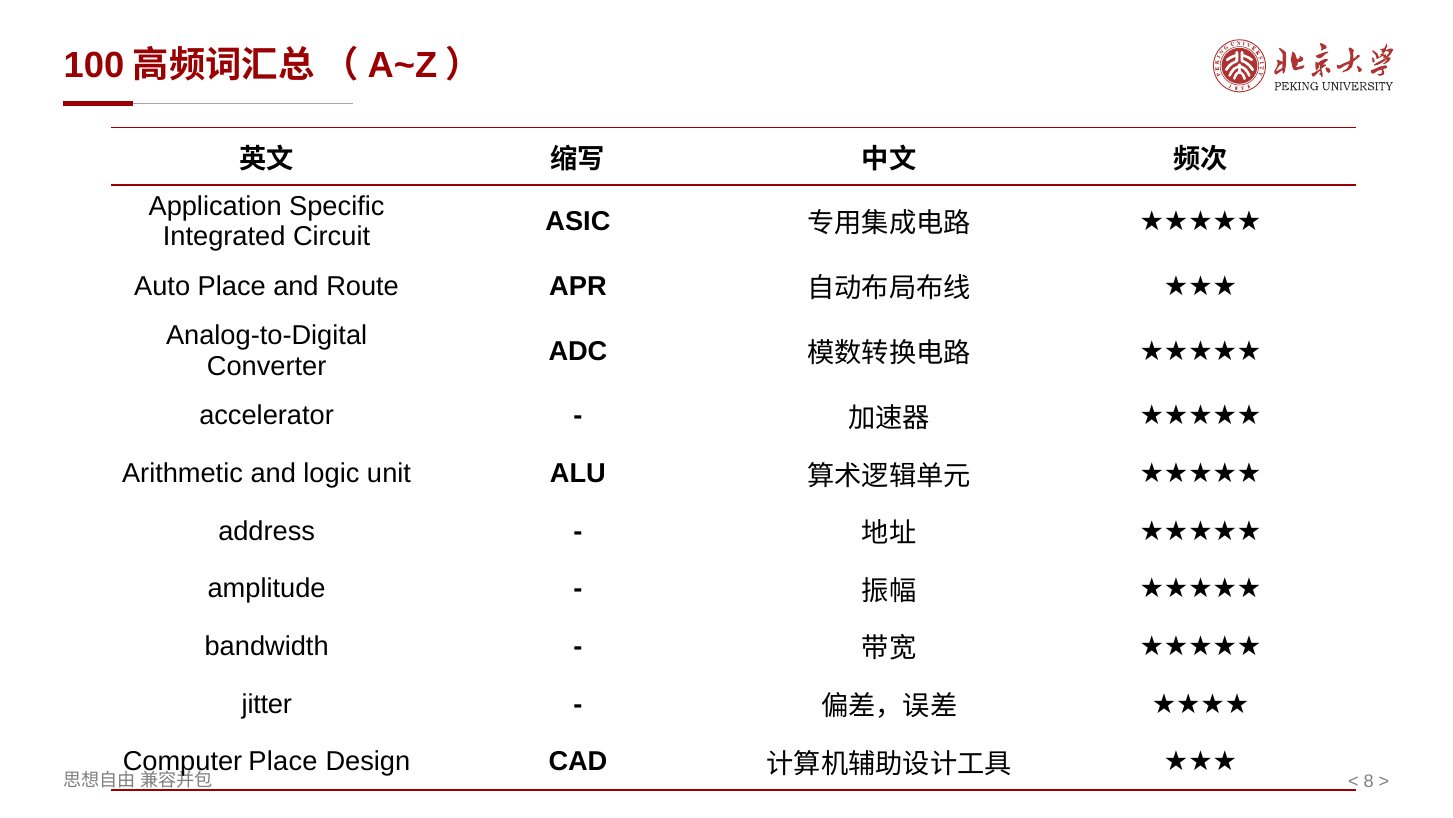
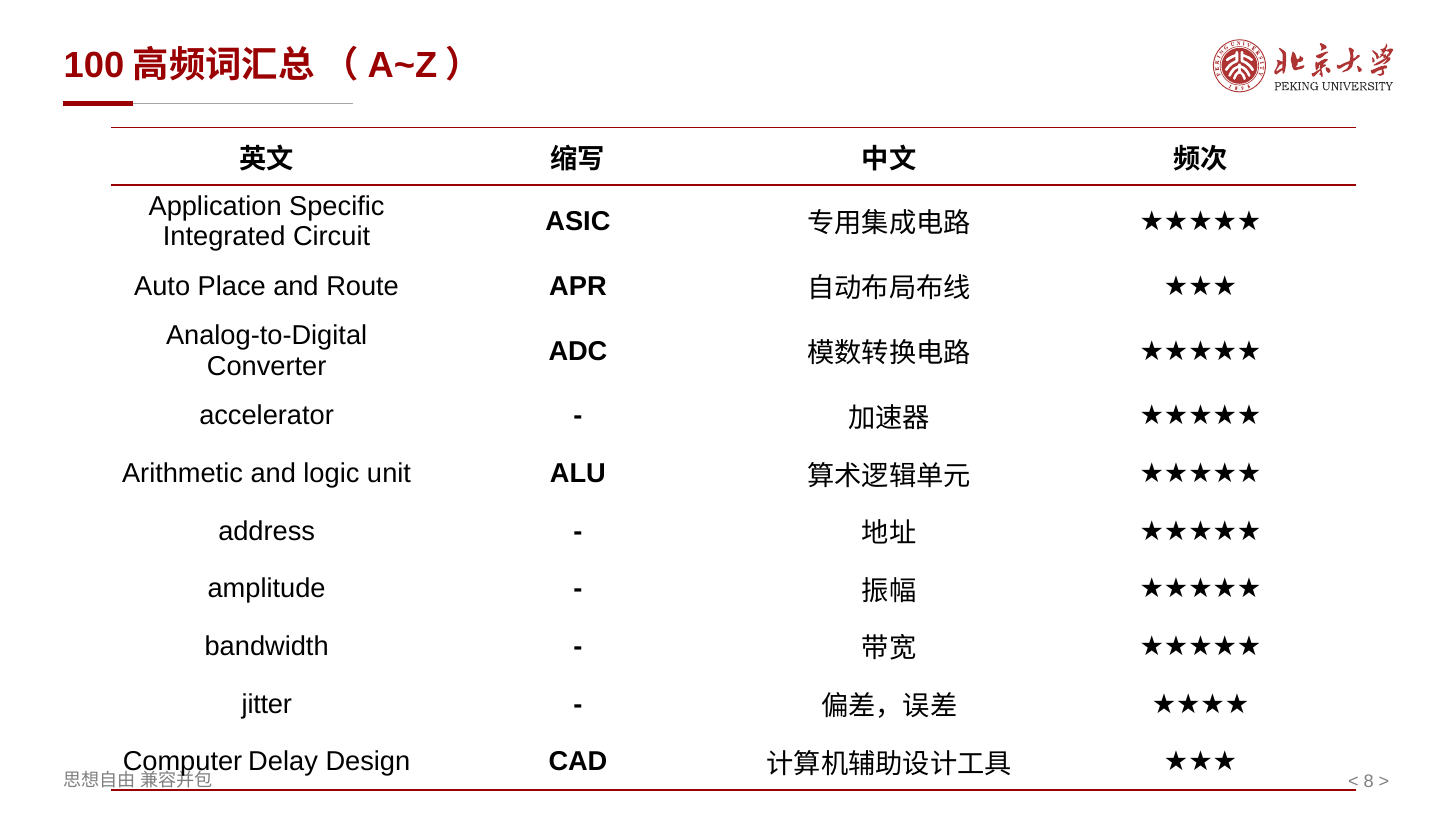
Computer Place: Place -> Delay (283, 761)
